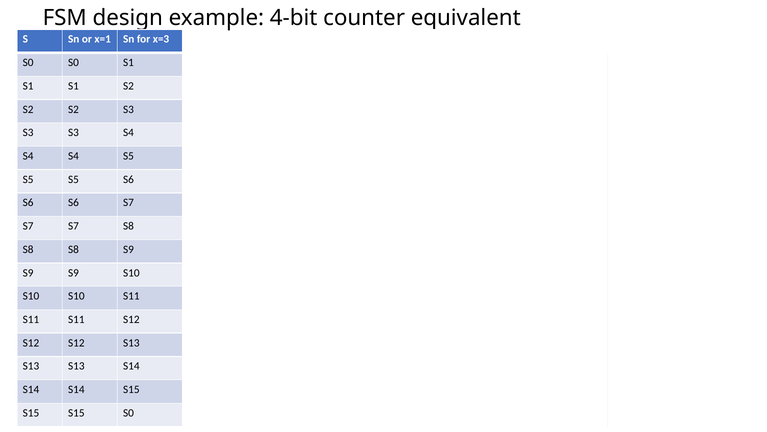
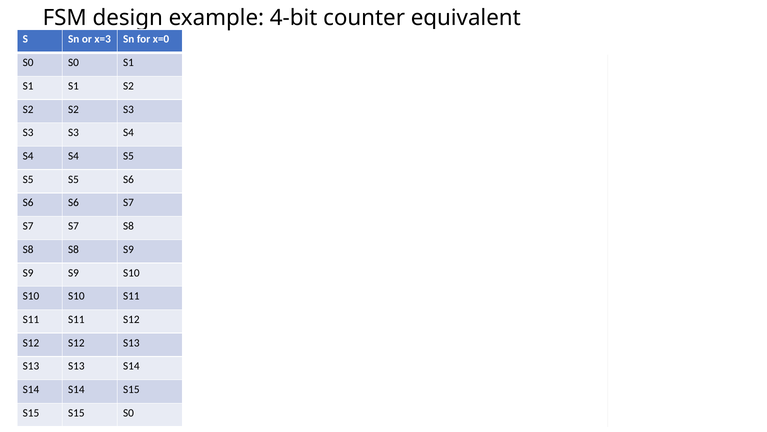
or x=1: x=1 -> x=3 (103, 39)
Sn for x=3: x=3 -> x=0 (161, 39)
